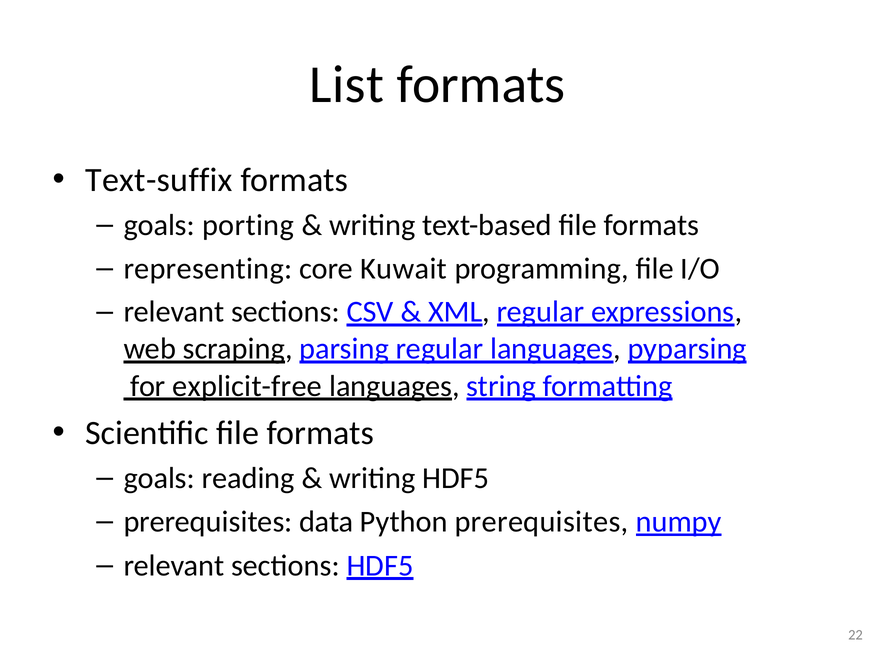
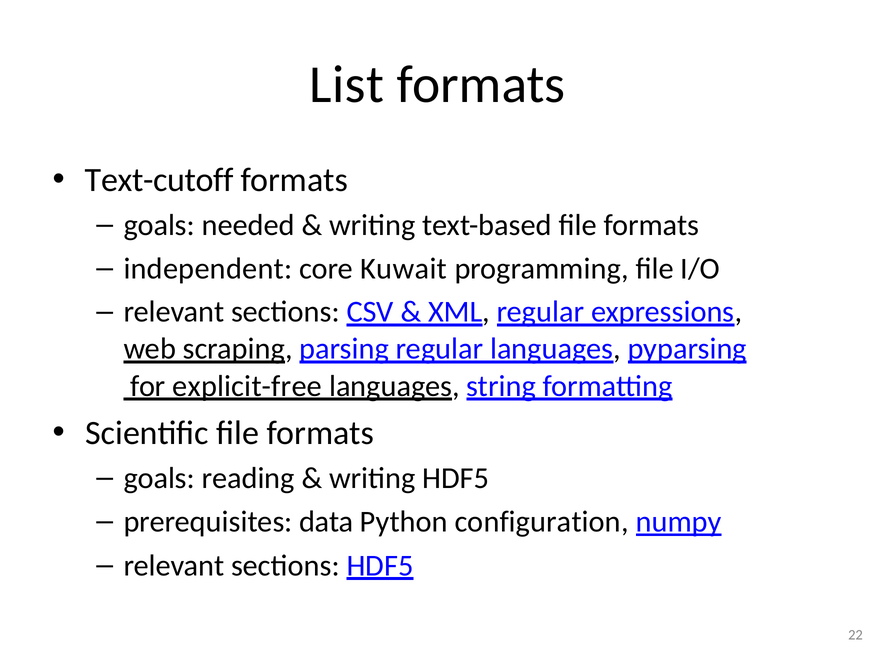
Text-suffix: Text-suffix -> Text-cutoff (159, 180)
porting: porting -> needed (248, 226)
representing: representing -> independent (208, 269)
Python prerequisites: prerequisites -> configuration (542, 522)
